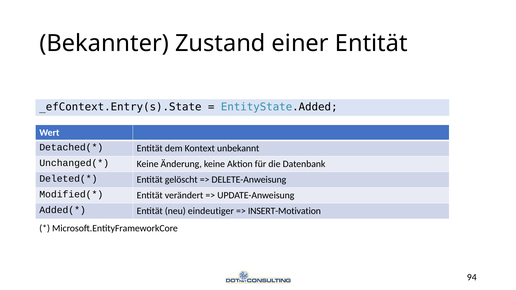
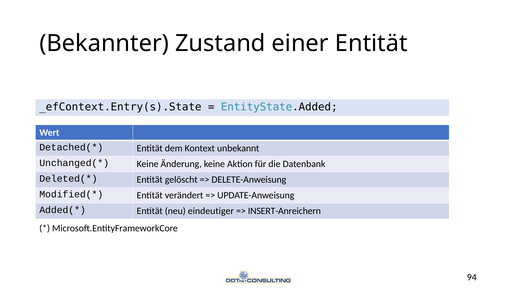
INSERT-Motivation: INSERT-Motivation -> INSERT-Anreichern (284, 211)
